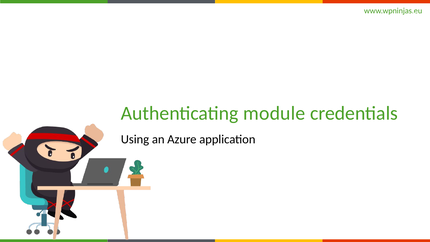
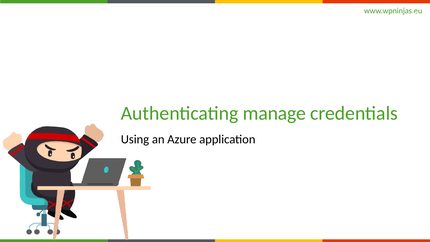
module: module -> manage (274, 113)
